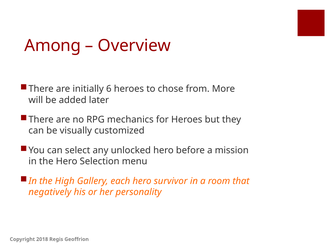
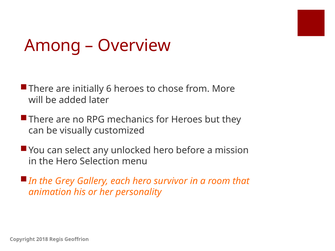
High: High -> Grey (65, 181)
negatively: negatively -> animation (50, 192)
